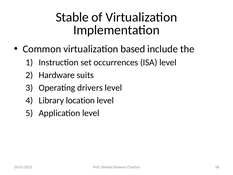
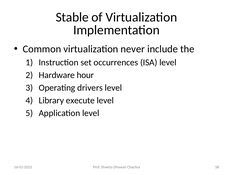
based: based -> never (133, 49)
suits: suits -> hour (85, 75)
location: location -> execute (80, 100)
